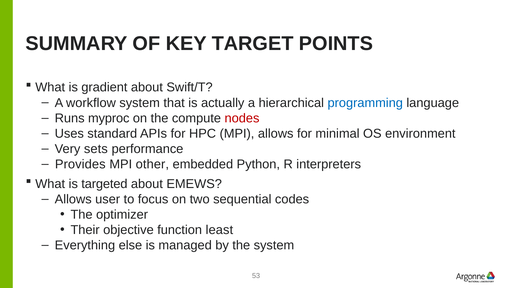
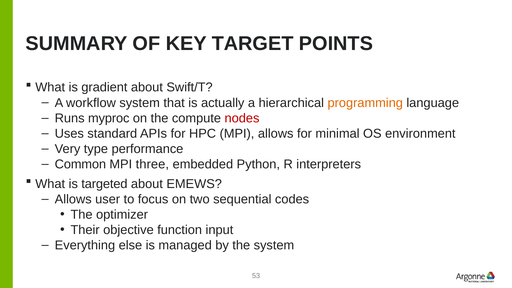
programming colour: blue -> orange (365, 103)
sets: sets -> type (96, 149)
Provides: Provides -> Common (80, 164)
other: other -> three (152, 164)
least: least -> input (219, 230)
